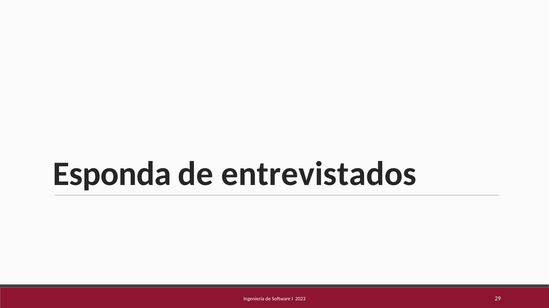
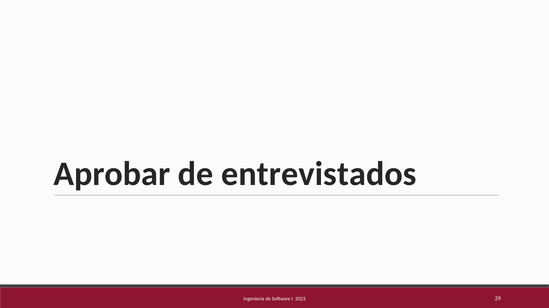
Esponda: Esponda -> Aprobar (112, 174)
